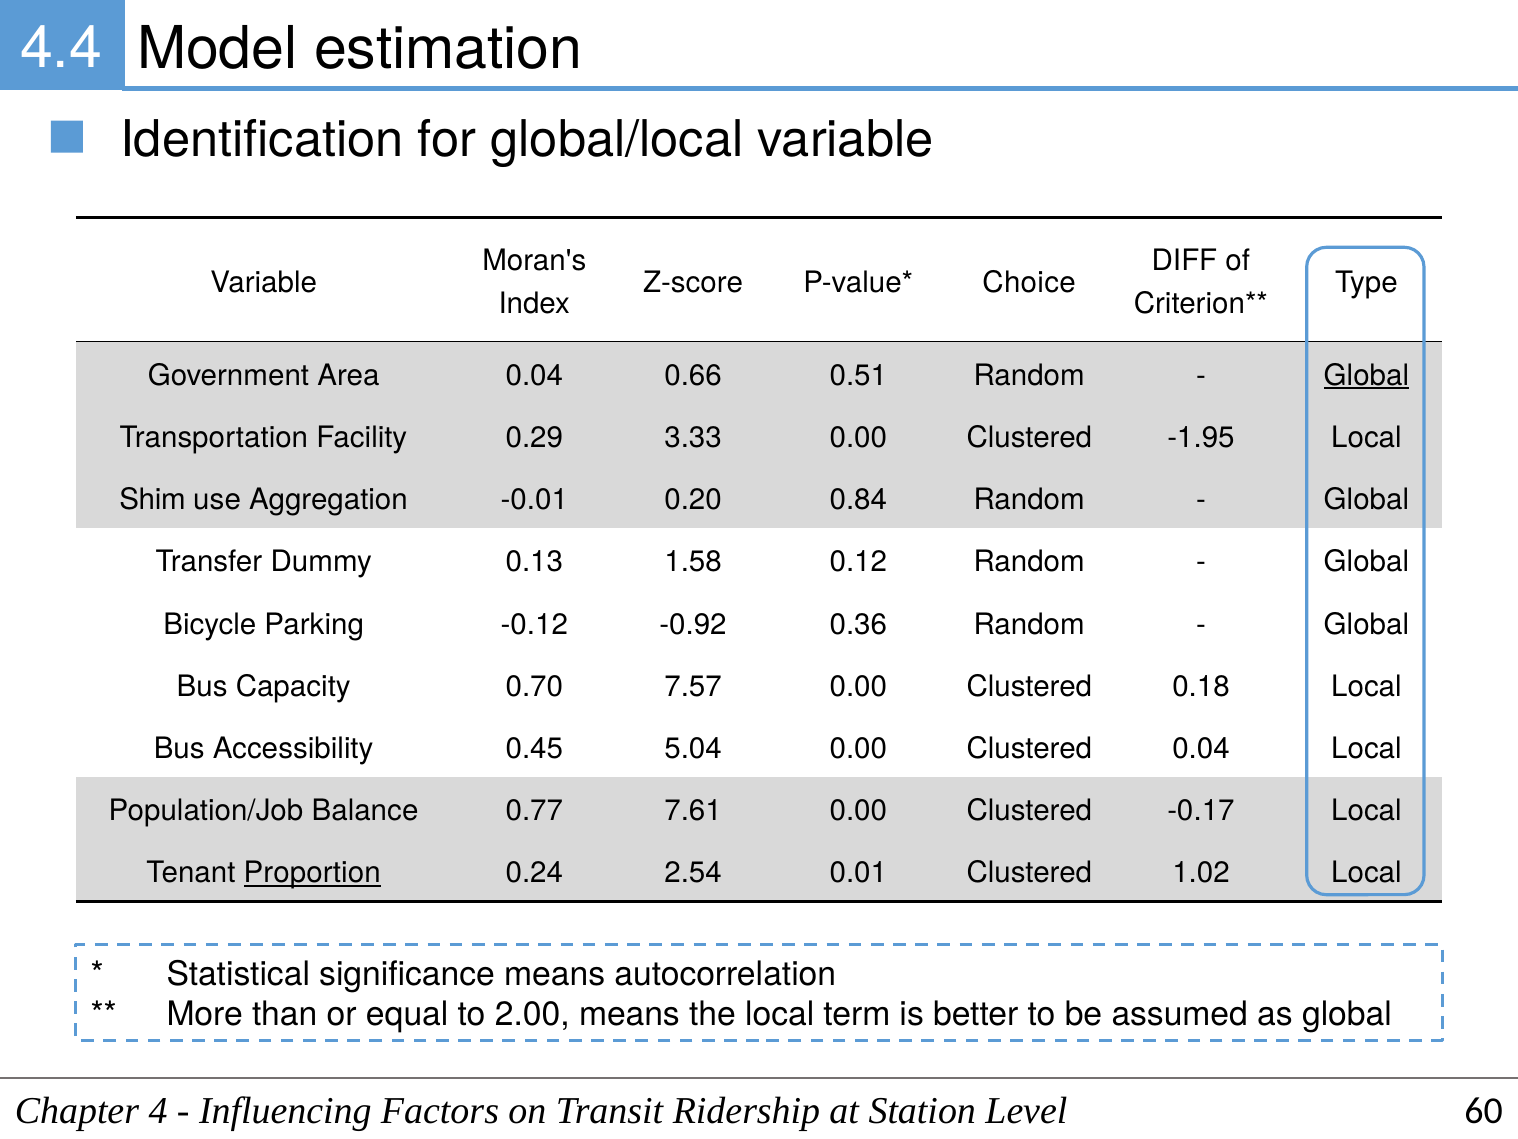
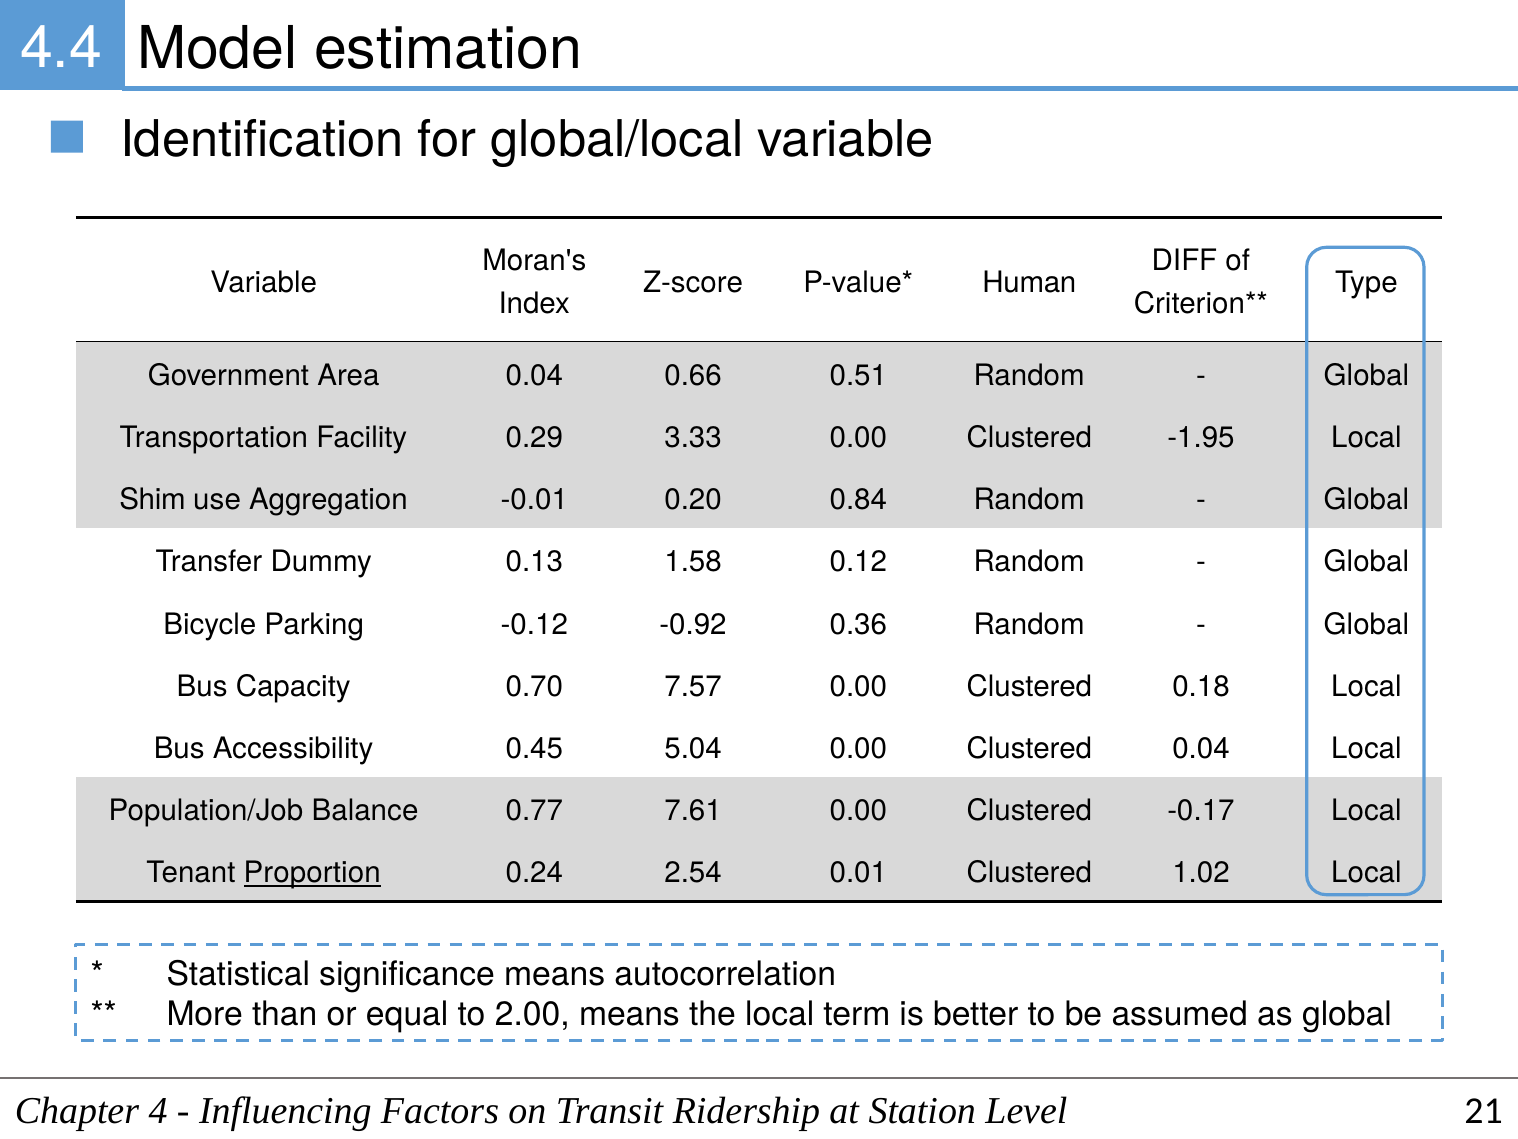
Choice: Choice -> Human (1029, 282)
Global underline: present -> none (1366, 375)
60: 60 -> 21 (1484, 1110)
